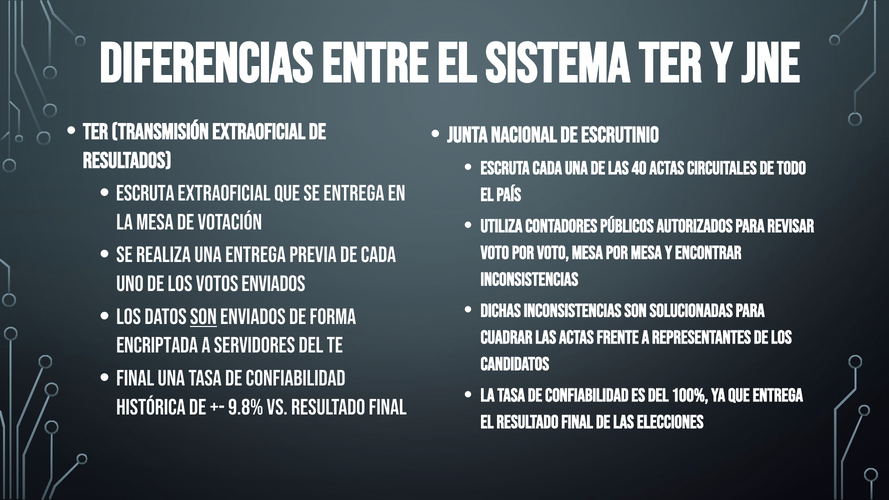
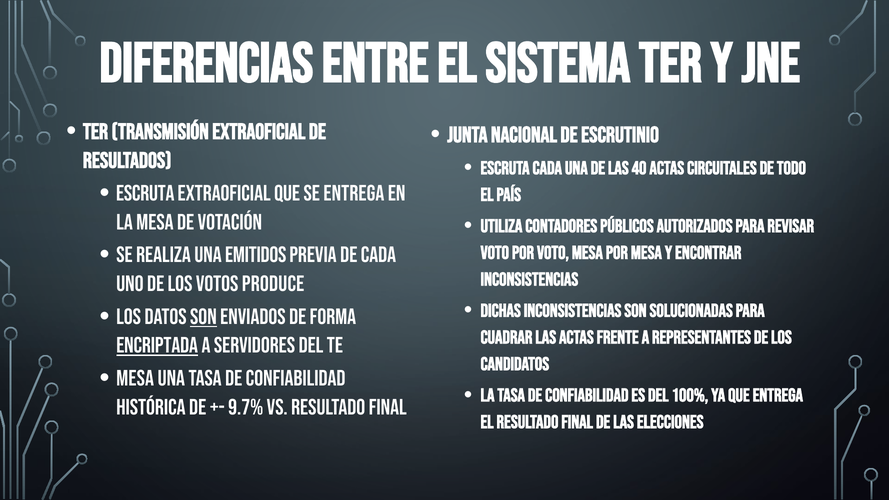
una entrega: entrega -> emitidos (256, 255)
votos enviados: enviados -> produce (273, 284)
encriptada underline: none -> present (157, 346)
Final: Final -> Mesa (135, 379)
9.8%: 9.8% -> 9.7% (246, 407)
